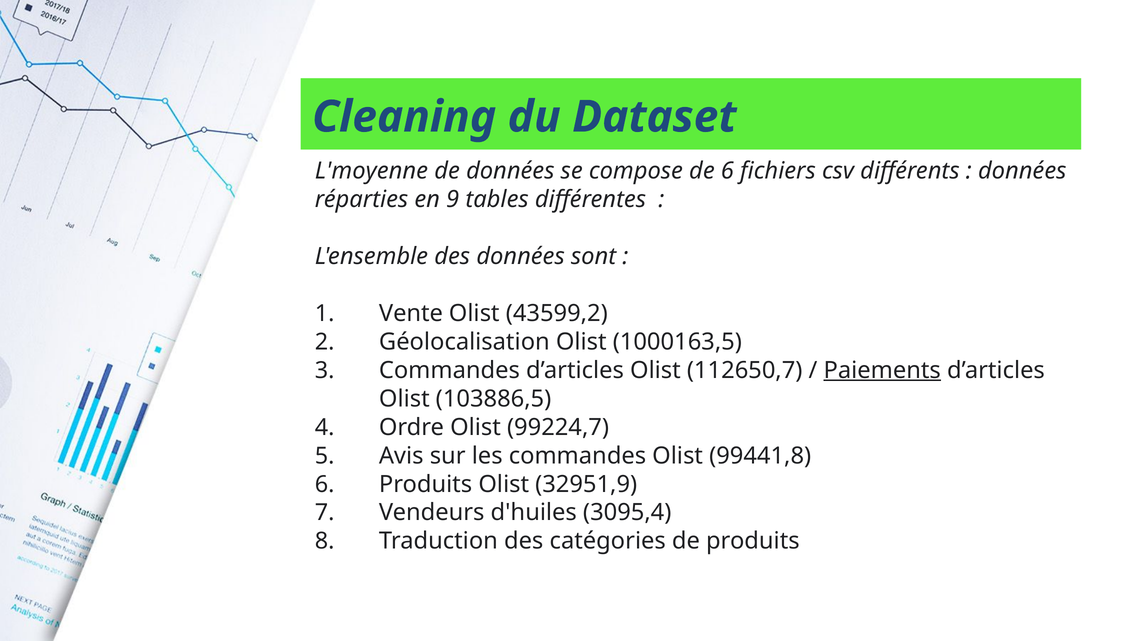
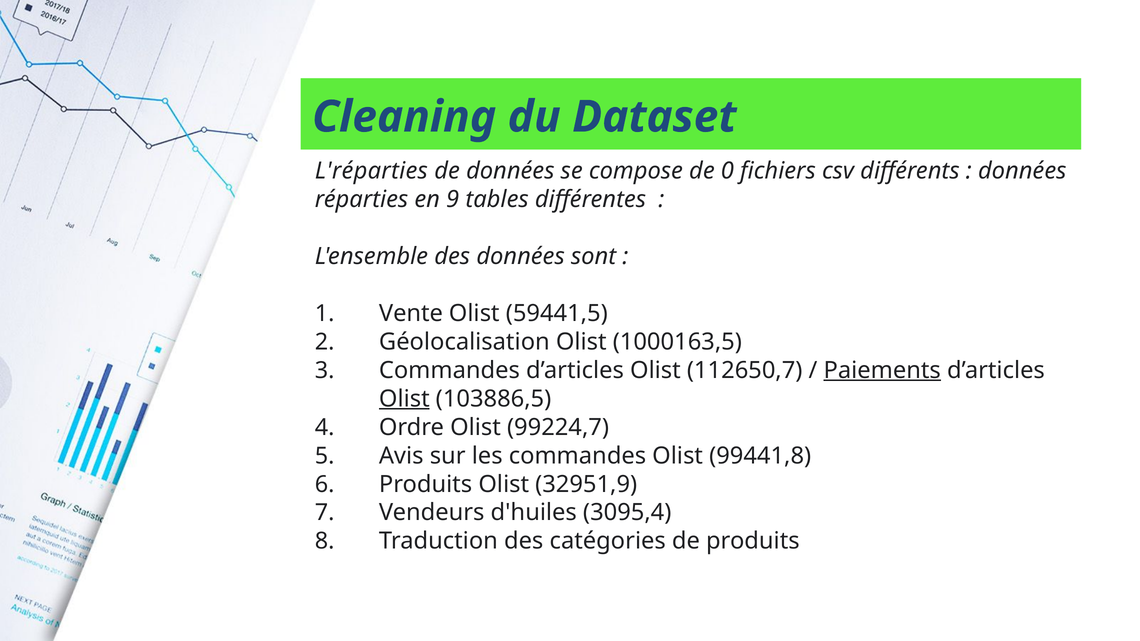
L'moyenne: L'moyenne -> L'réparties (371, 171)
de 6: 6 -> 0 (727, 171)
43599,2: 43599,2 -> 59441,5 (557, 313)
Olist underline: none -> present (404, 399)
